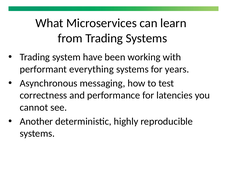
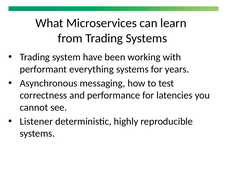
Another: Another -> Listener (36, 122)
